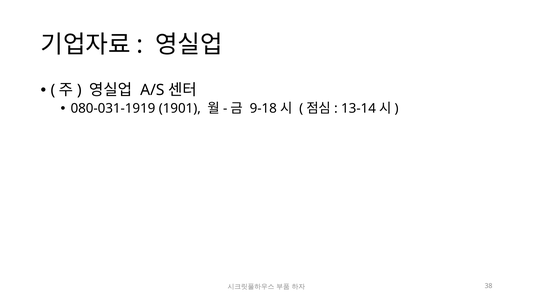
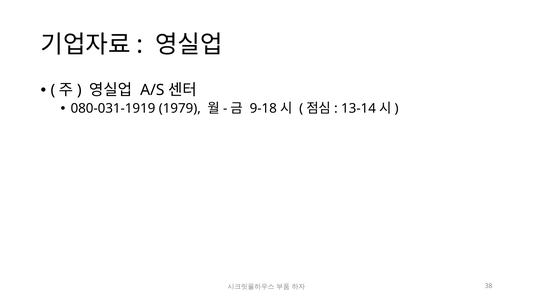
1901: 1901 -> 1979 (180, 108)
